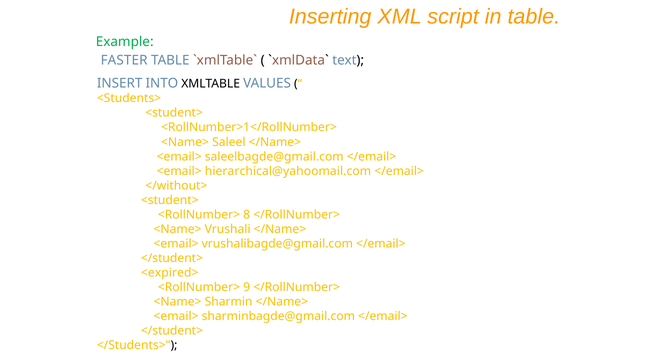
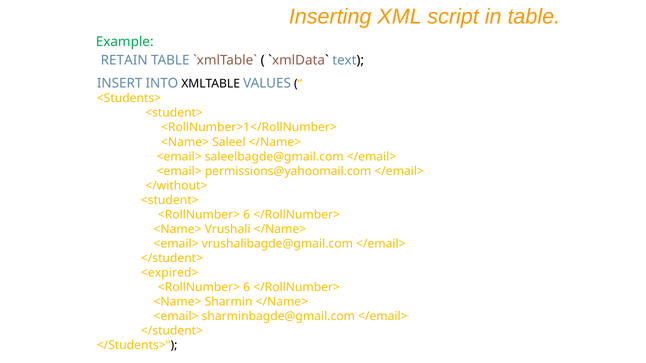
FASTER: FASTER -> RETAIN (124, 61)
hierarchical@yahoomail.com: hierarchical@yahoomail.com -> permissions@yahoomail.com (288, 171)
8: 8 -> 6 (247, 215)
9: 9 -> 6 (247, 288)
